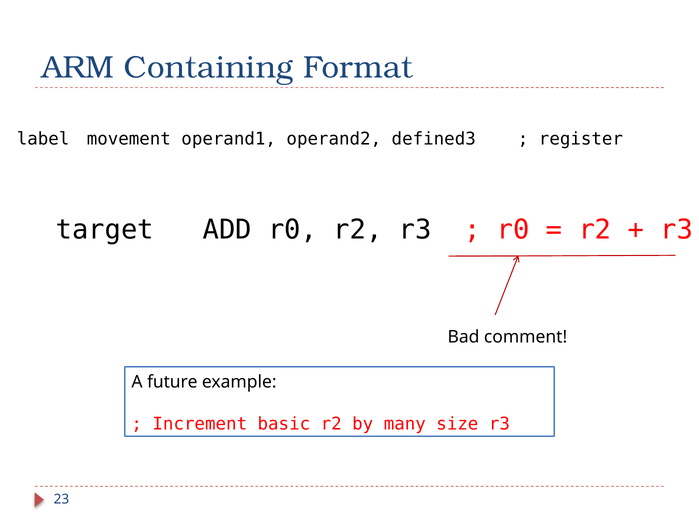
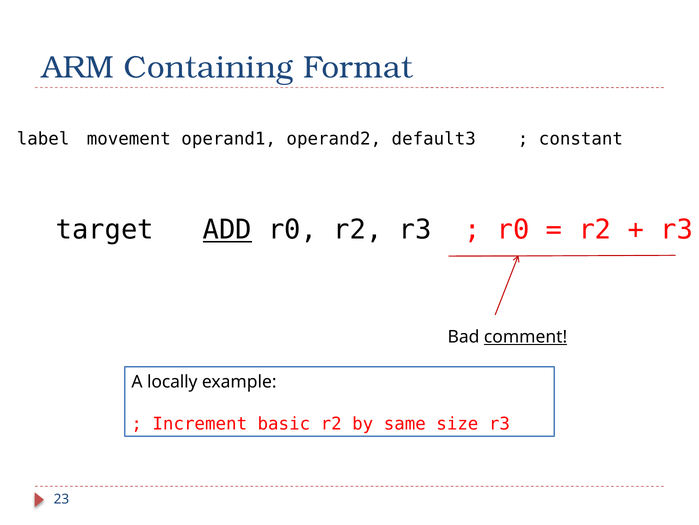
defined3: defined3 -> default3 (434, 139)
register: register -> constant (581, 139)
ADD underline: none -> present (227, 230)
comment underline: none -> present (526, 337)
future: future -> locally (172, 381)
many: many -> same (405, 423)
